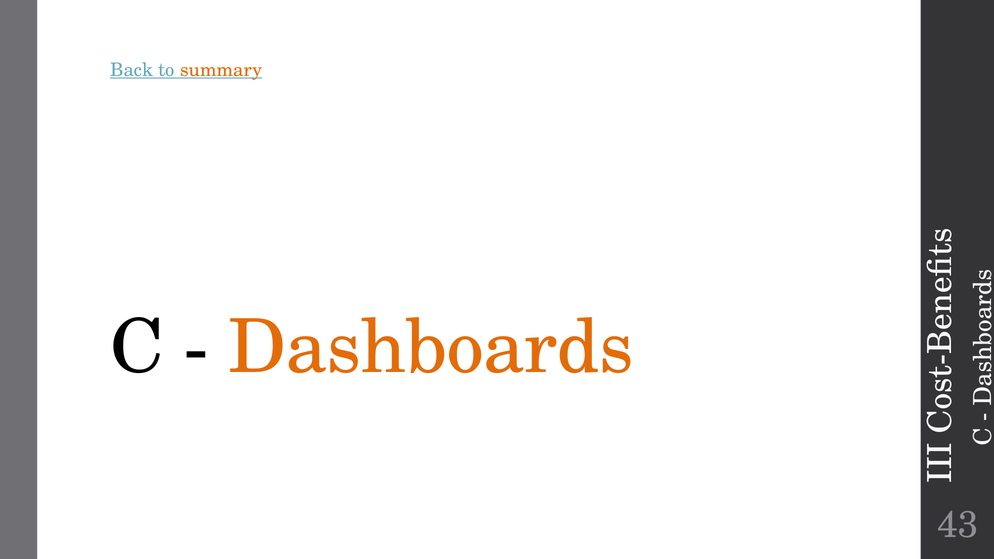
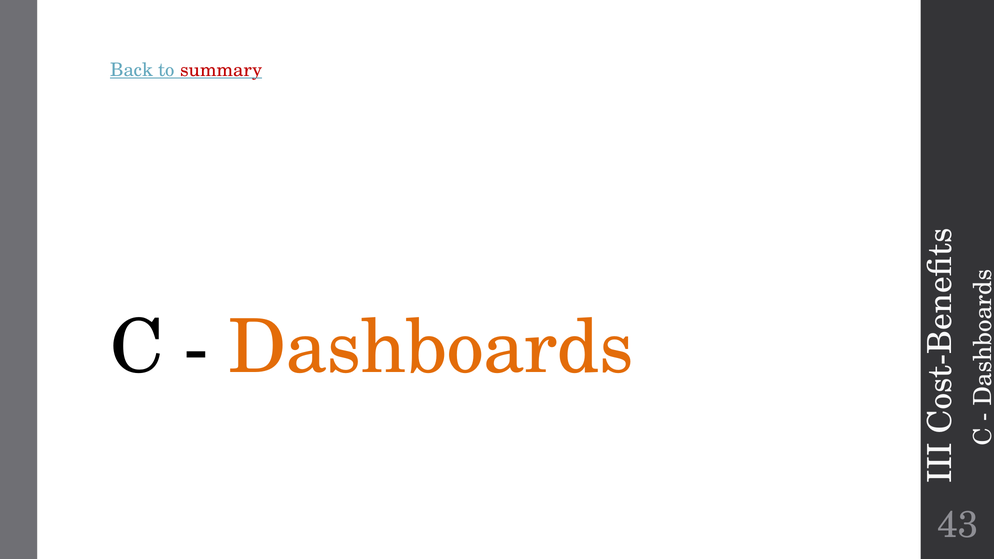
summary colour: orange -> red (221, 70)
